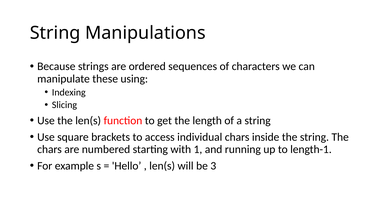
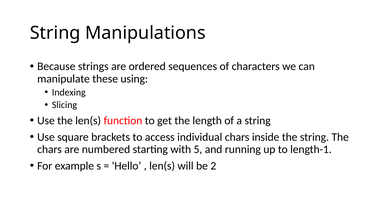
1: 1 -> 5 (198, 149)
3: 3 -> 2 (213, 166)
